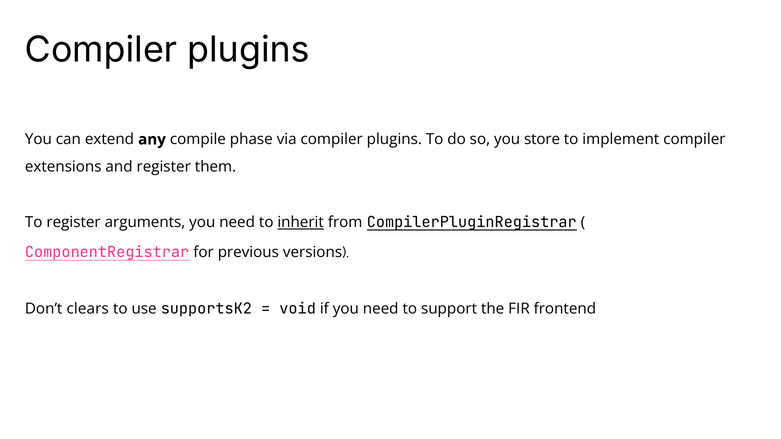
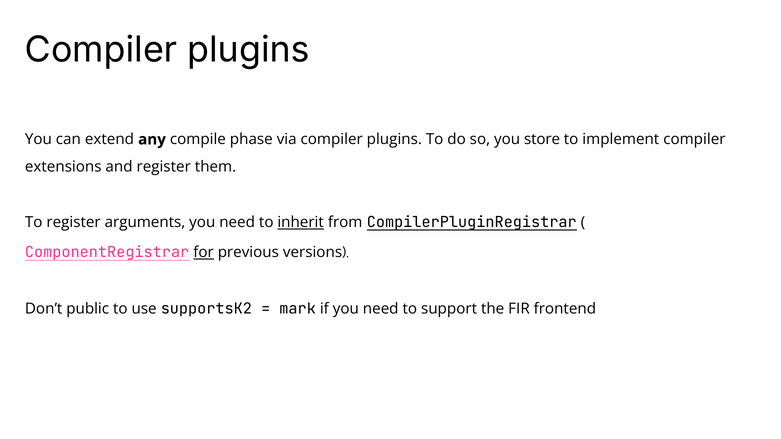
for underline: none -> present (204, 253)
clears: clears -> public (88, 309)
void: void -> mark (298, 309)
